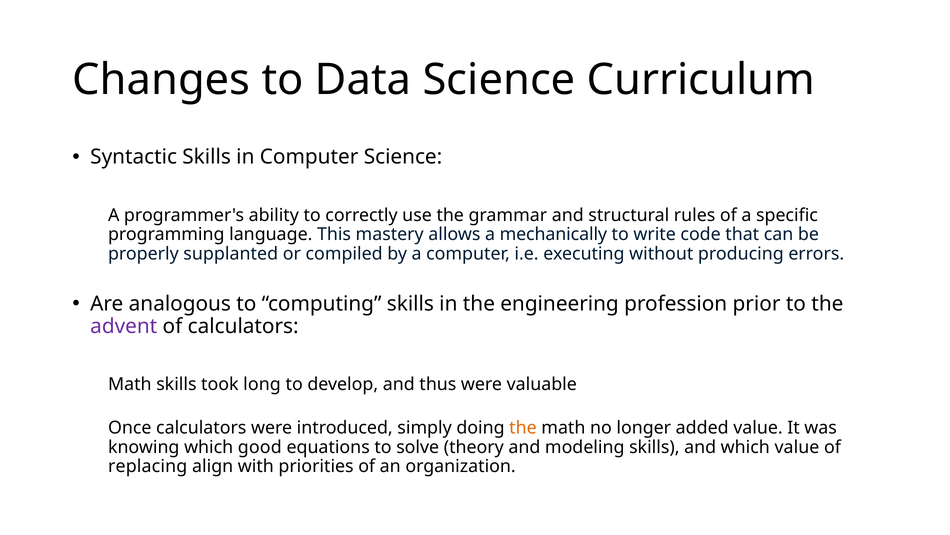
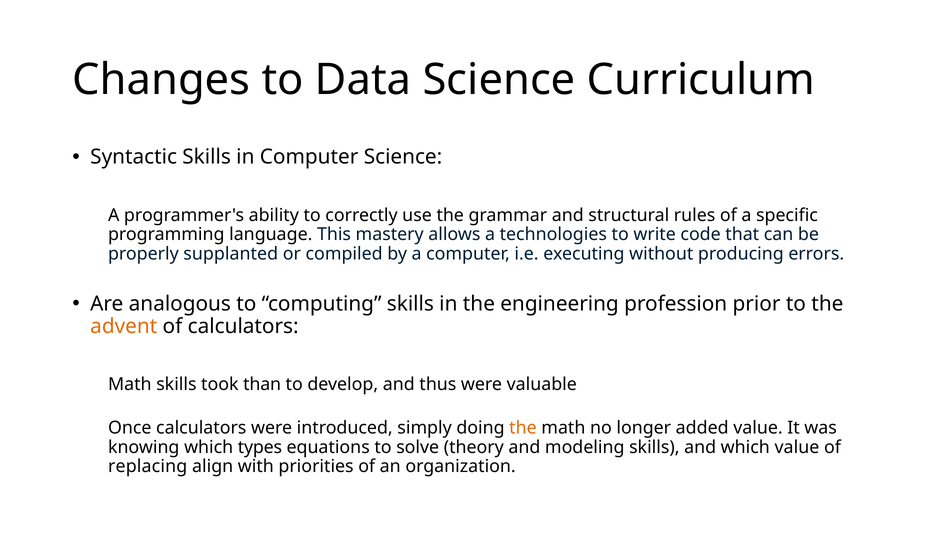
mechanically: mechanically -> technologies (553, 234)
advent colour: purple -> orange (124, 326)
long: long -> than (262, 384)
good: good -> types (260, 447)
